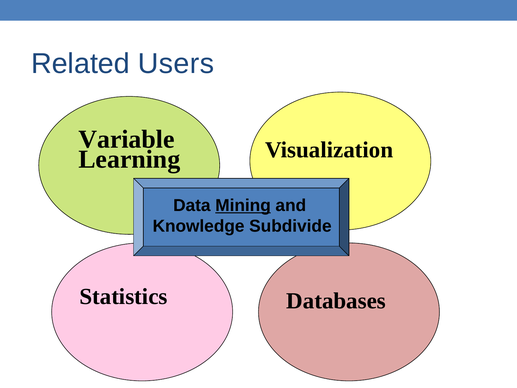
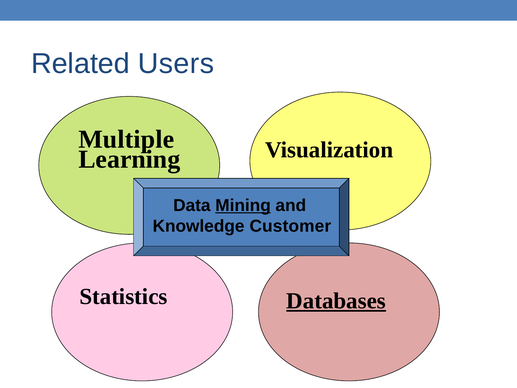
Variable: Variable -> Multiple (126, 139)
Subdivide: Subdivide -> Customer (290, 226)
Databases underline: none -> present (336, 301)
